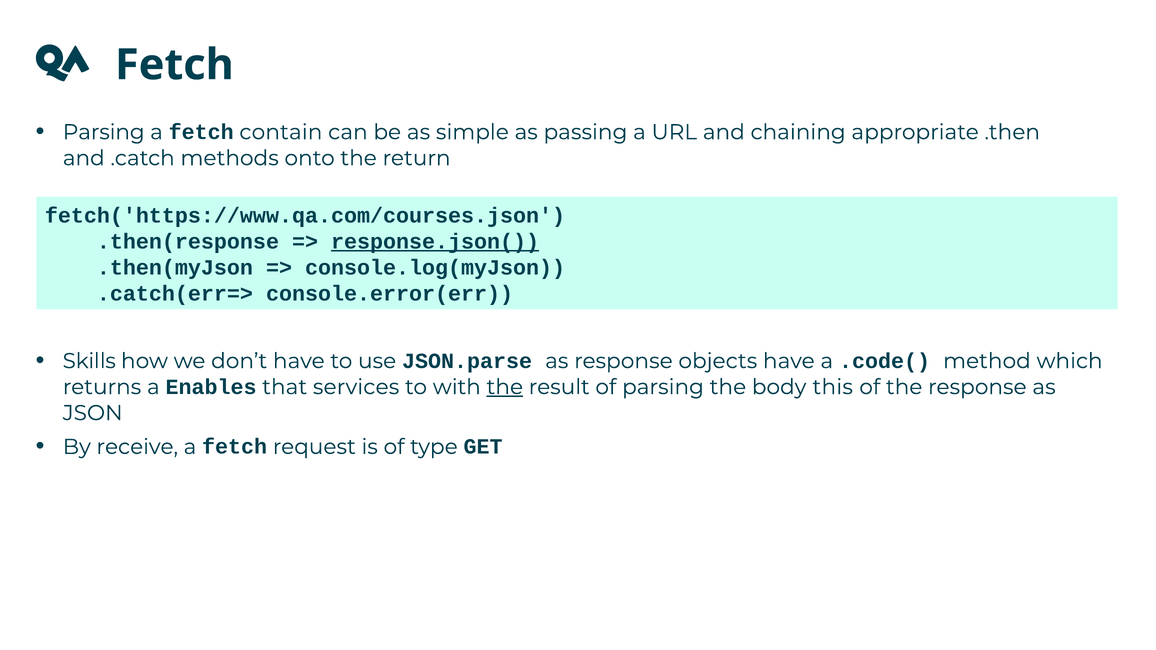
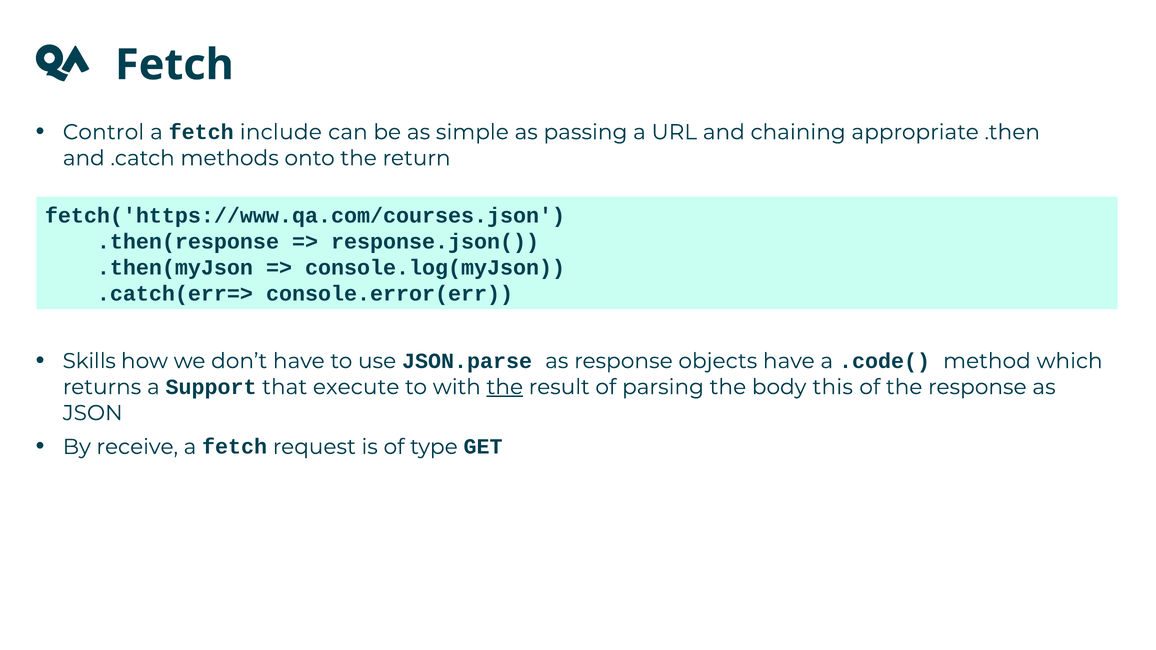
Parsing: Parsing -> Control (104, 132)
contain: contain -> include (281, 132)
response.json( underline: present -> none (435, 242)
Enables: Enables -> Support (211, 387)
services: services -> execute (356, 387)
